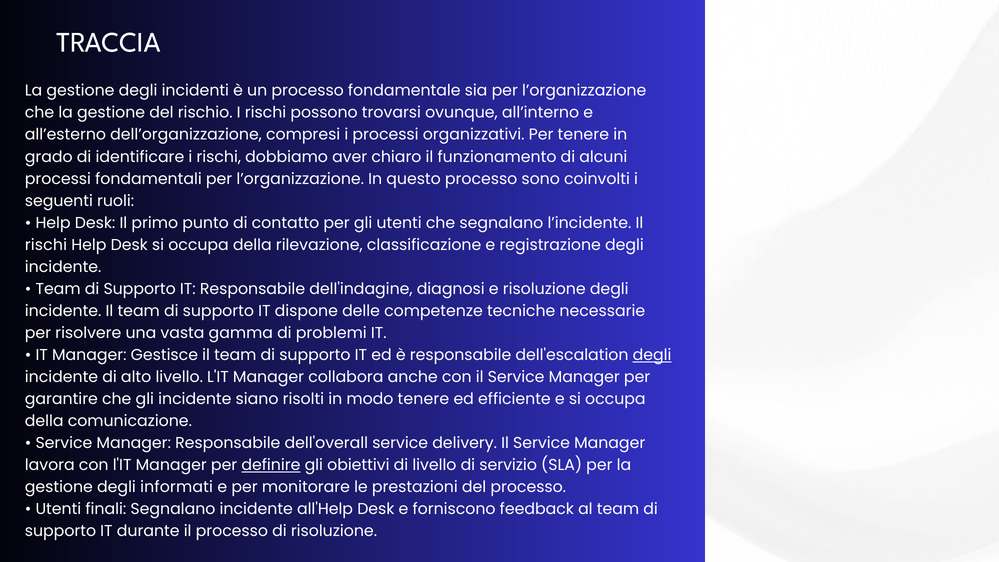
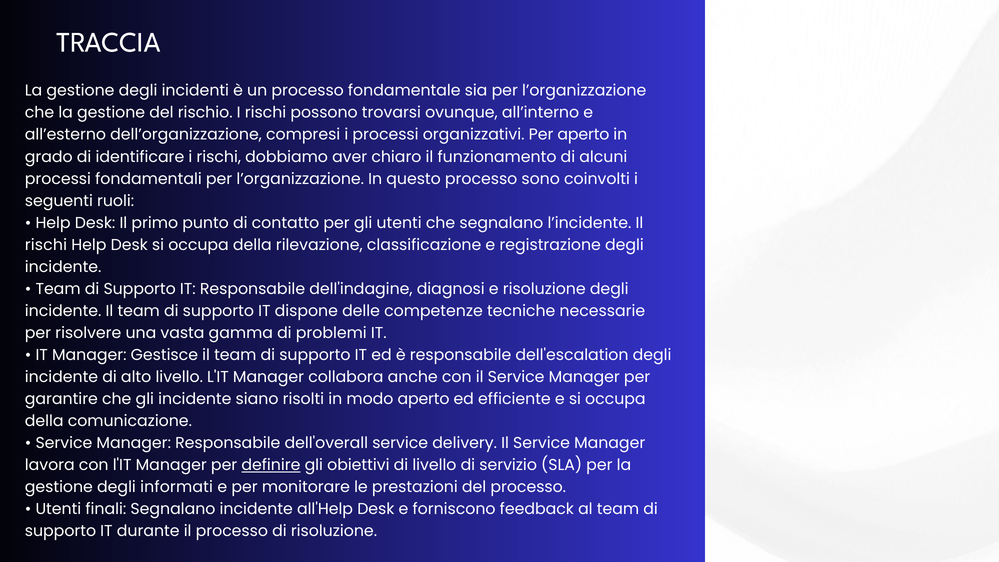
Per tenere: tenere -> aperto (583, 135)
degli underline: present -> none (652, 355)
modo tenere: tenere -> aperto (424, 399)
